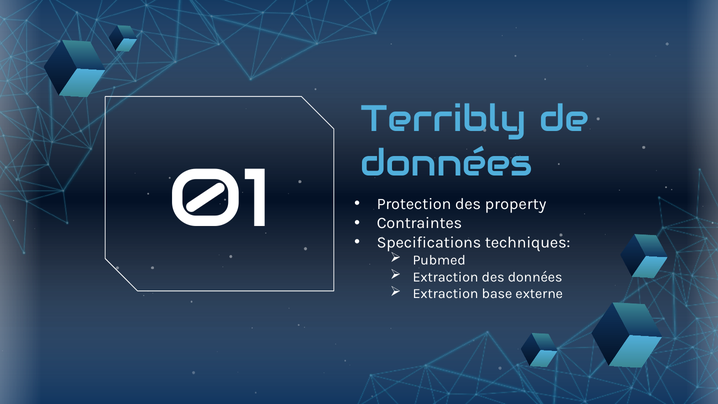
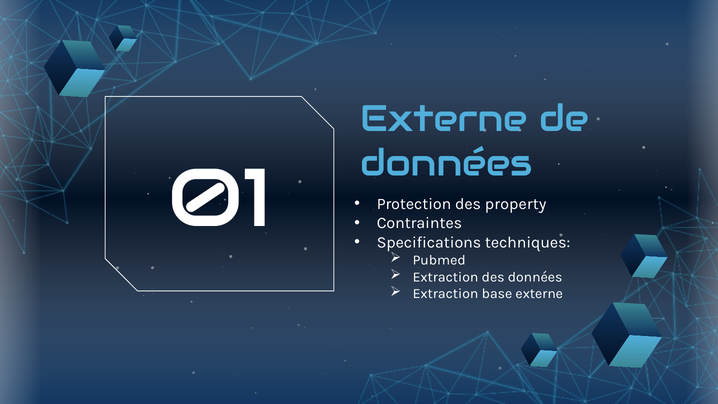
Terribly: Terribly -> Externe (444, 119)
